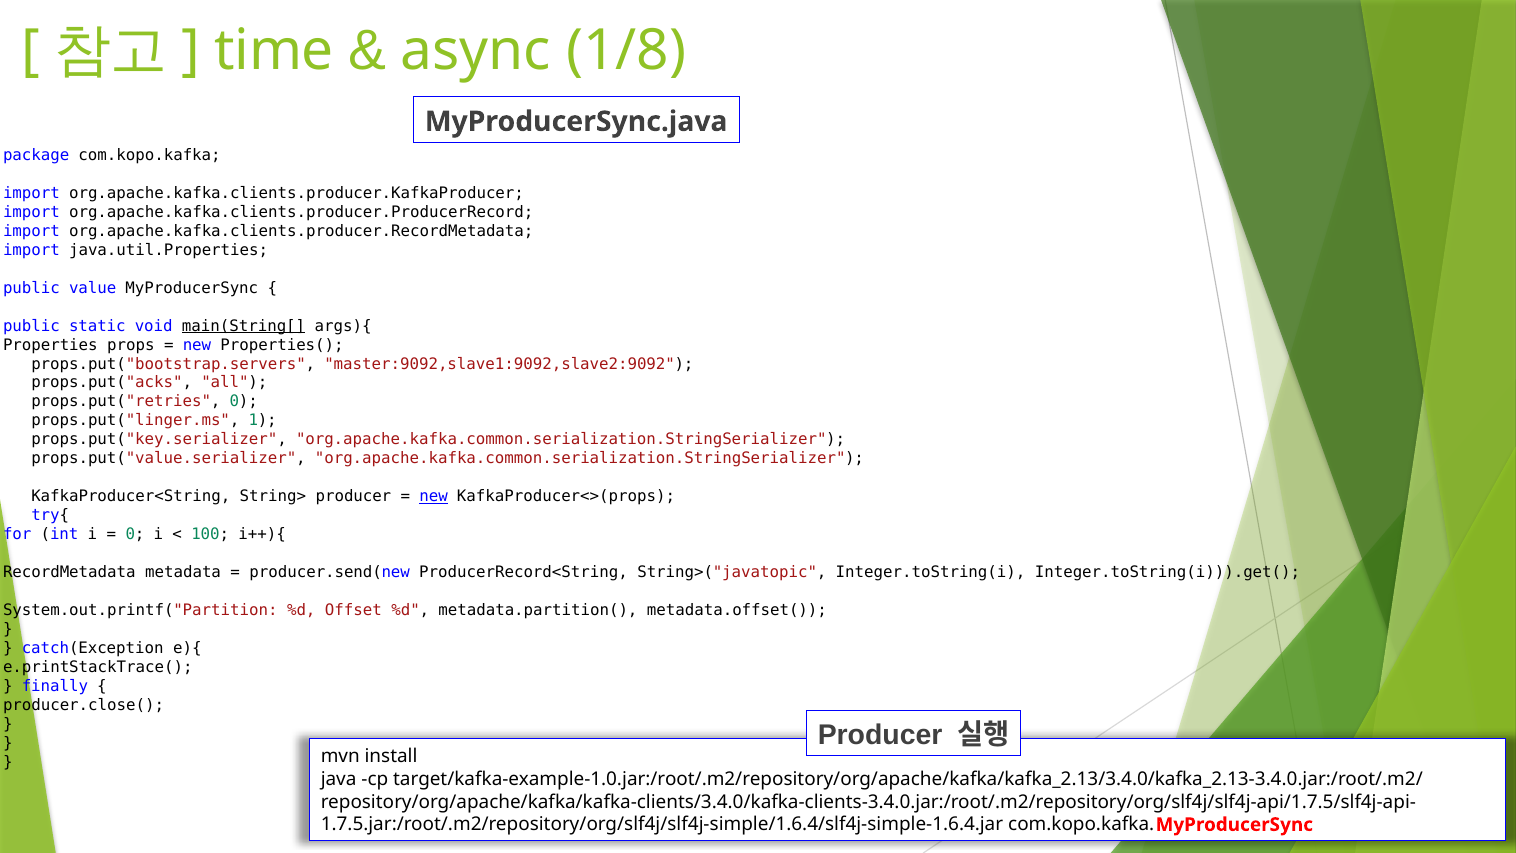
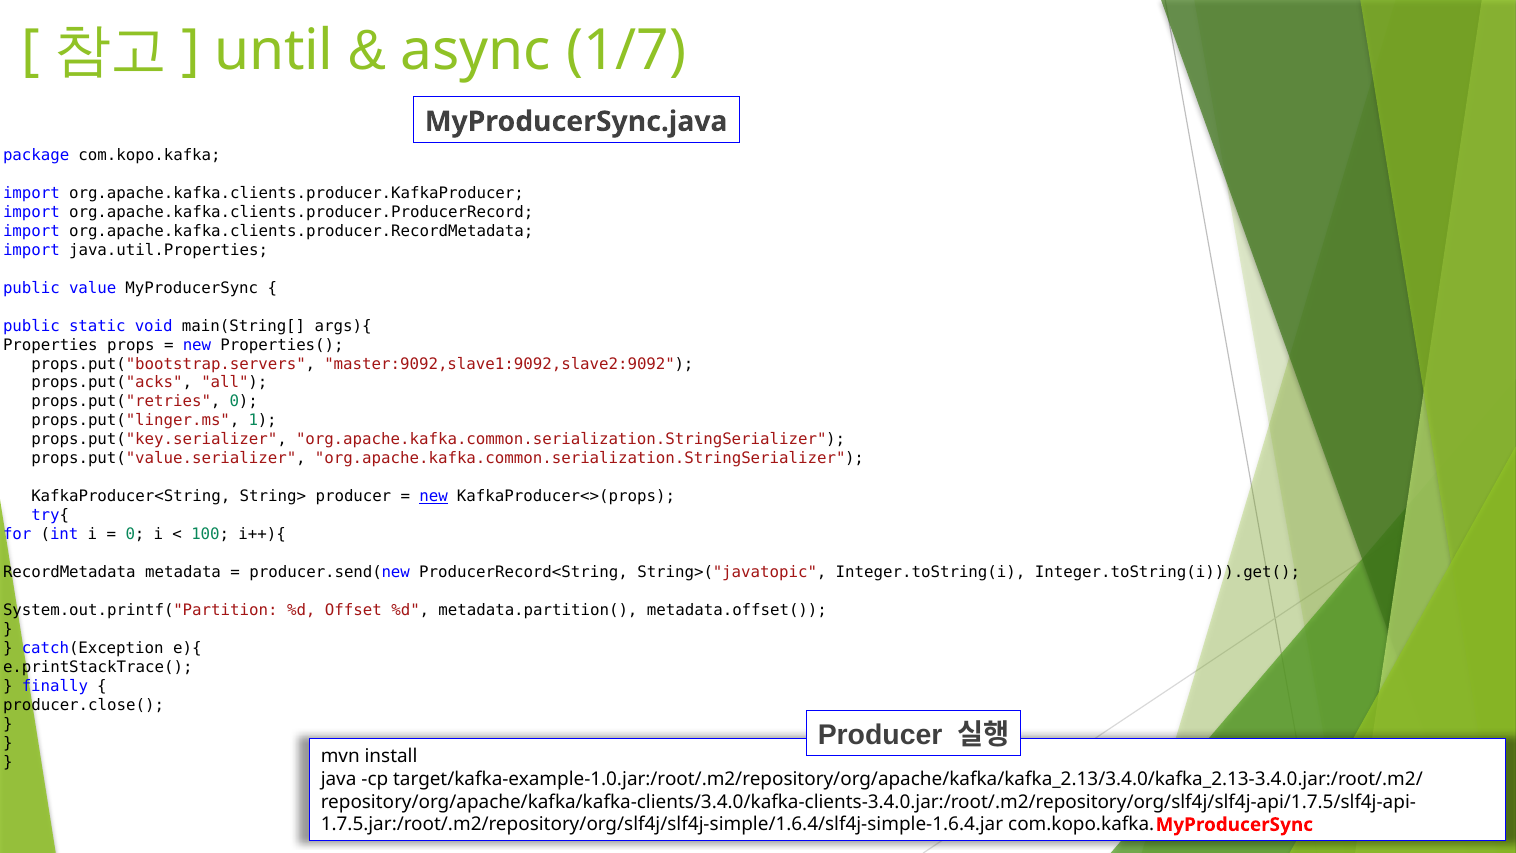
time: time -> until (274, 50)
1/8: 1/8 -> 1/7 (626, 50)
main(String[ underline: present -> none (244, 326)
